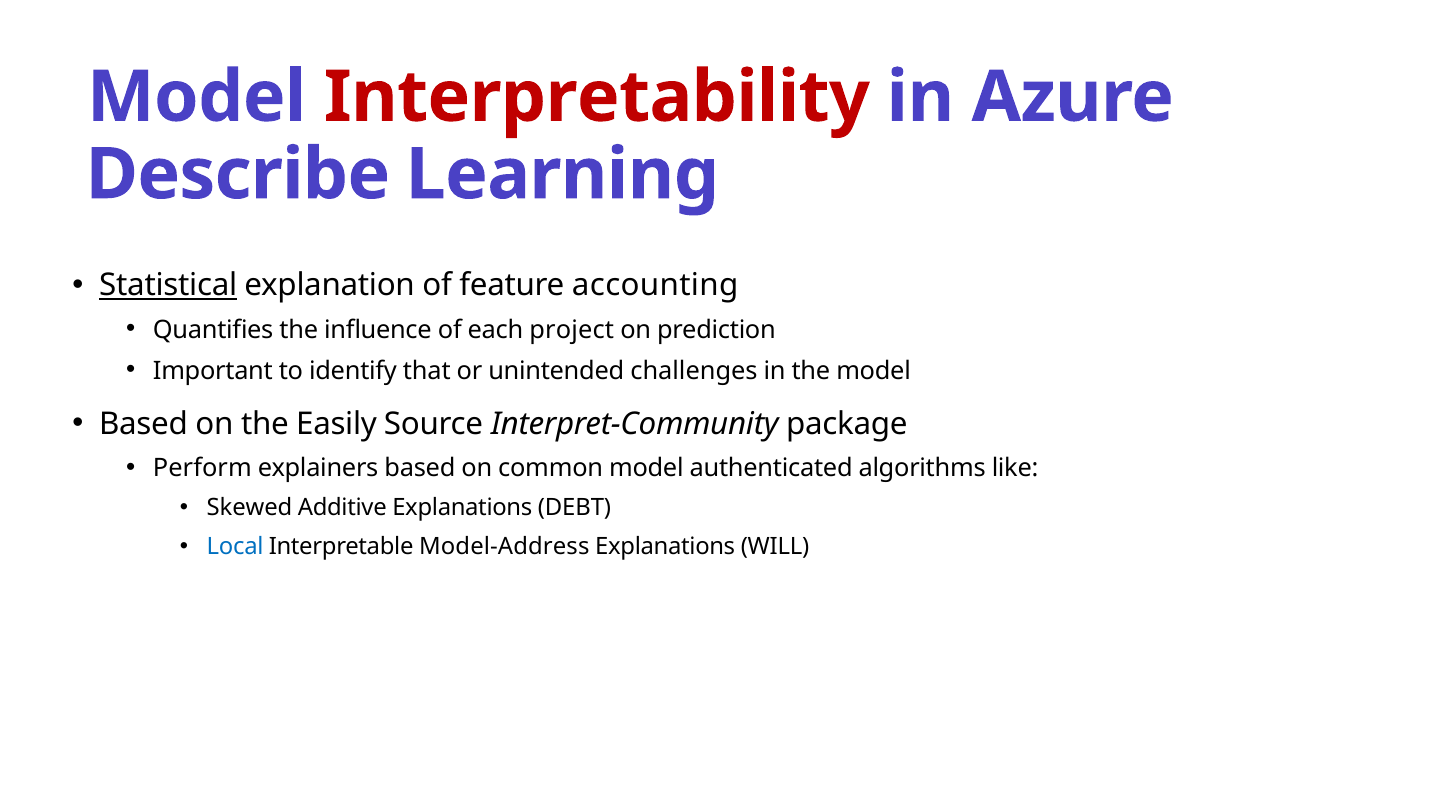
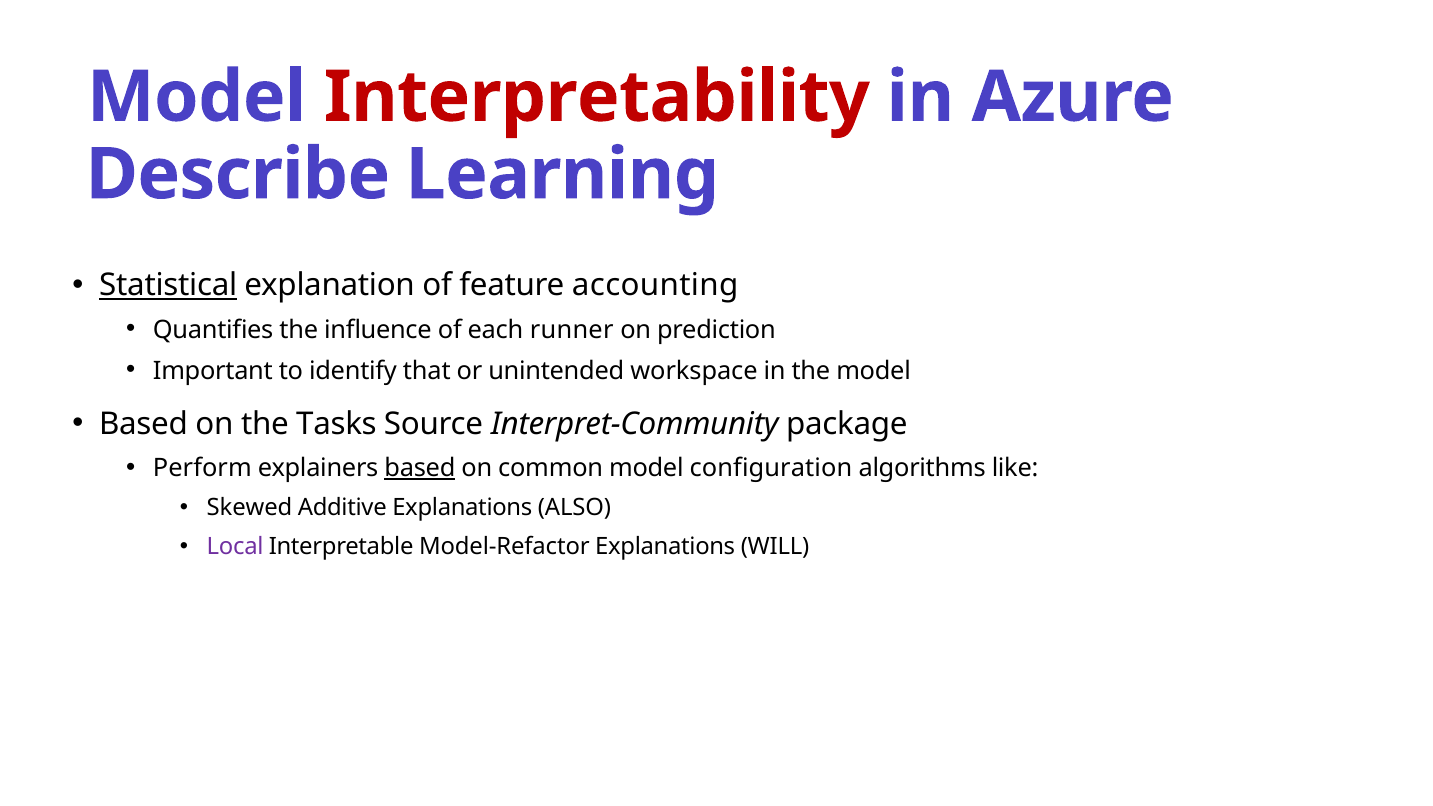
project: project -> runner (572, 330)
challenges: challenges -> workspace (694, 371)
Easily: Easily -> Tasks (336, 424)
based underline: none -> present (420, 468)
authenticated: authenticated -> configuration (771, 468)
DEBT: DEBT -> ALSO (574, 508)
Local colour: blue -> purple (235, 547)
Model-Address: Model-Address -> Model-Refactor (504, 547)
